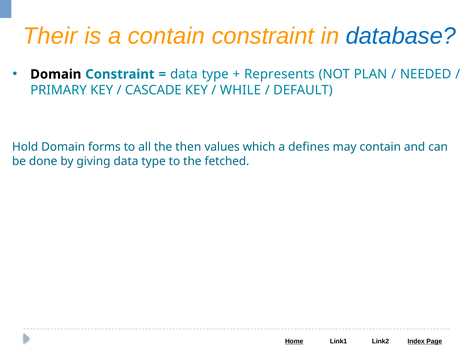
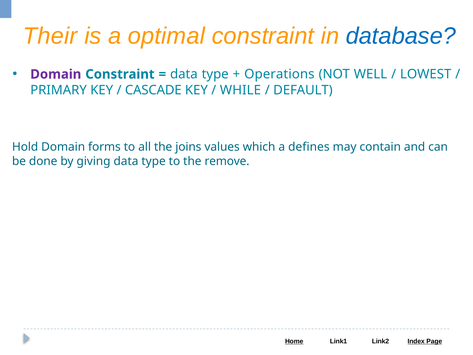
a contain: contain -> optimal (166, 36)
Domain colour: black -> purple (56, 74)
Represents: Represents -> Operations (279, 74)
PLAN: PLAN -> WELL (371, 74)
NEEDED: NEEDED -> LOWEST (426, 74)
then: then -> joins (188, 147)
fetched: fetched -> remove (227, 161)
